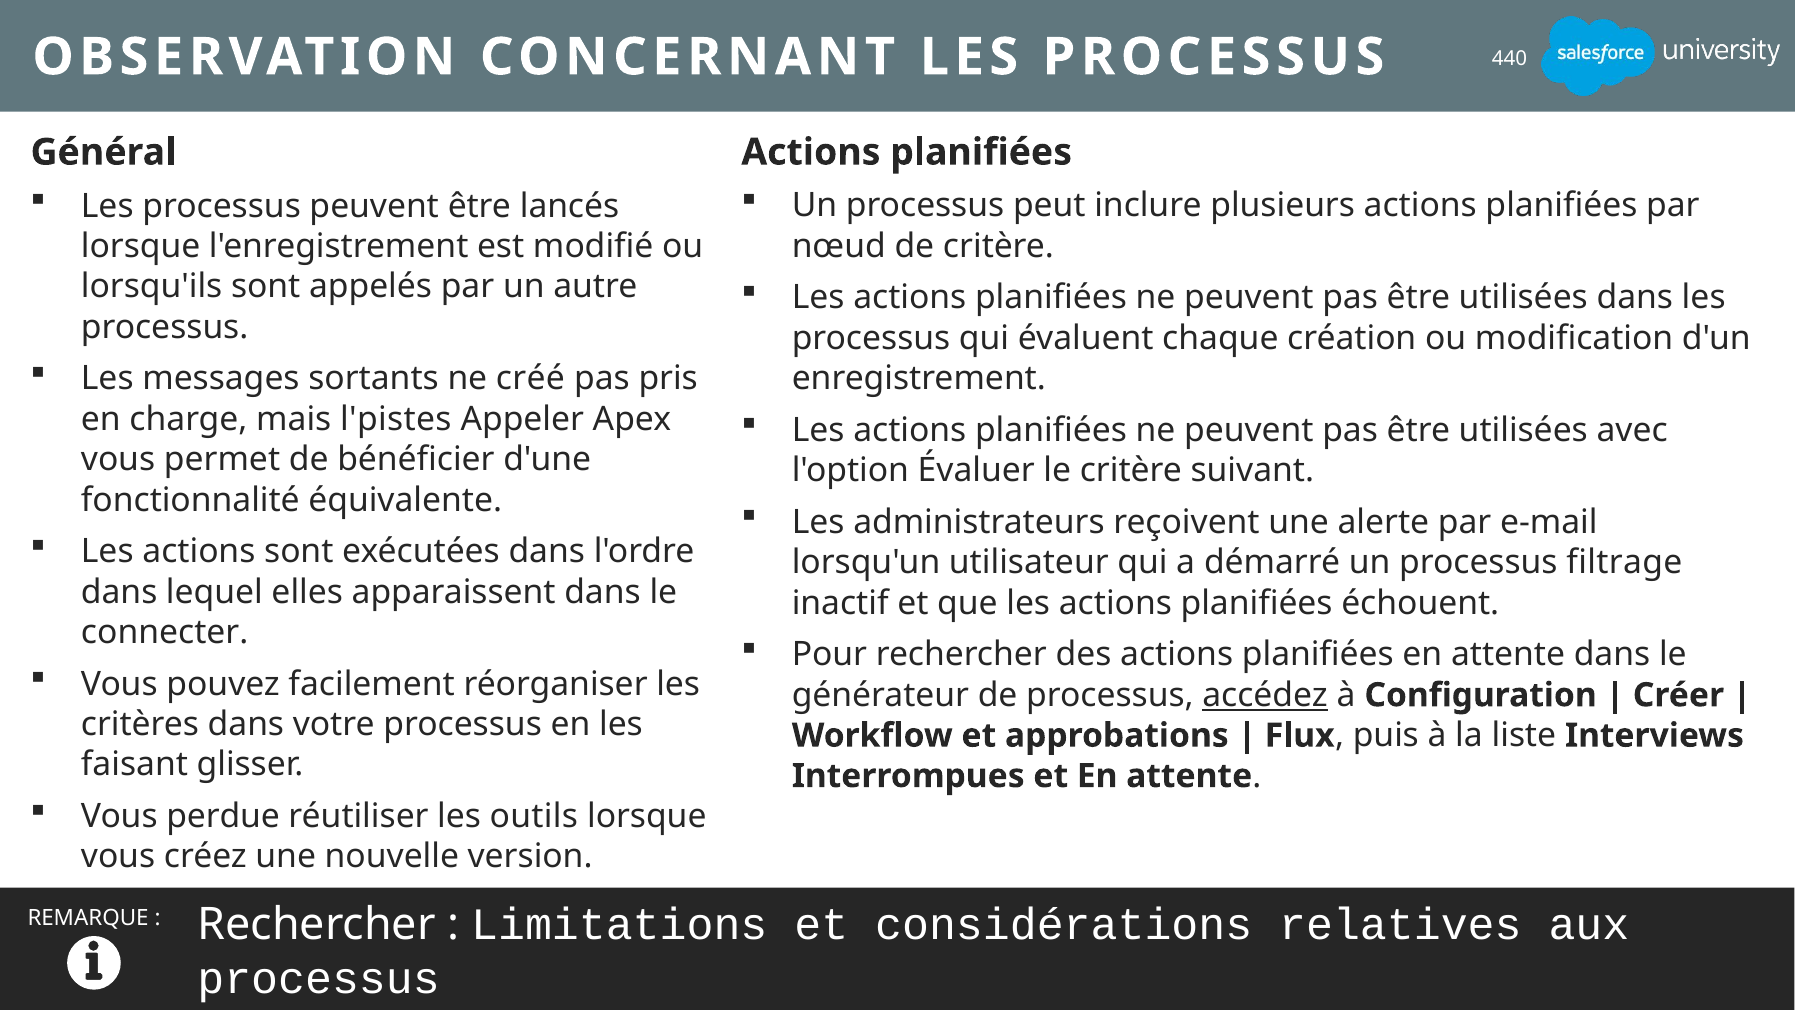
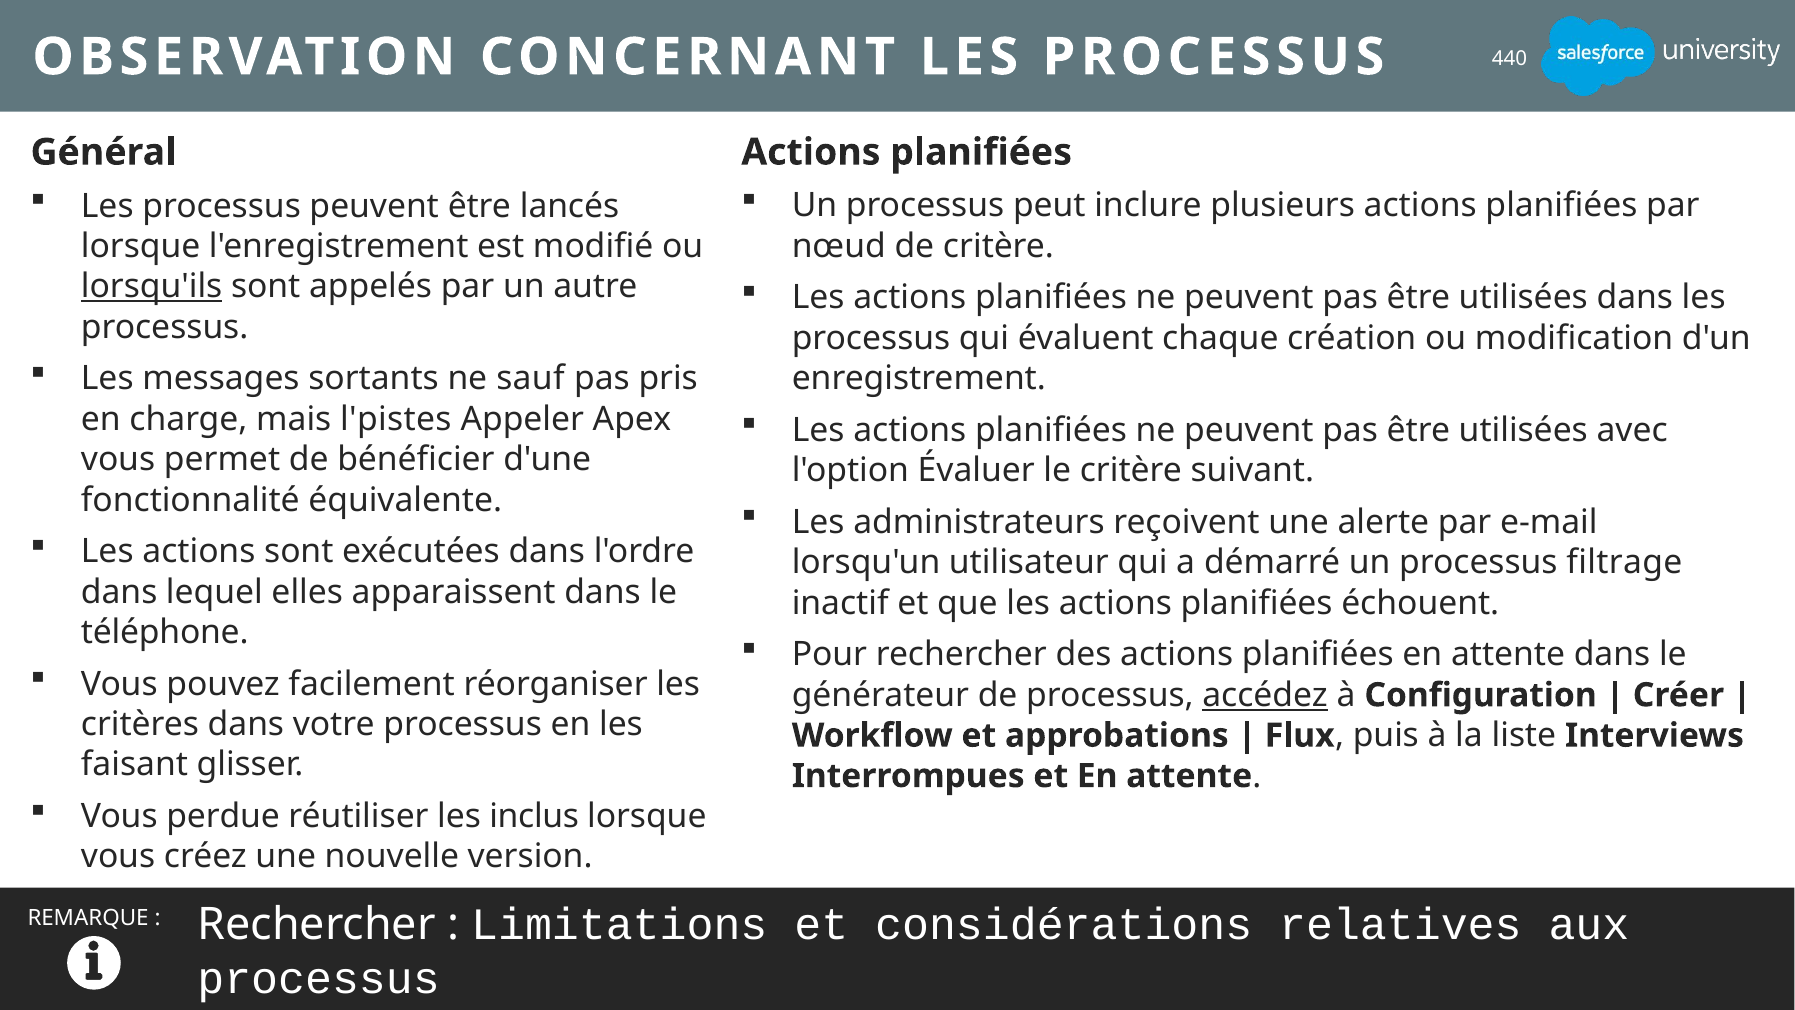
lorsqu'ils underline: none -> present (152, 287)
créé: créé -> sauf (530, 379)
connecter: connecter -> téléphone (165, 632)
outils: outils -> inclus (534, 816)
